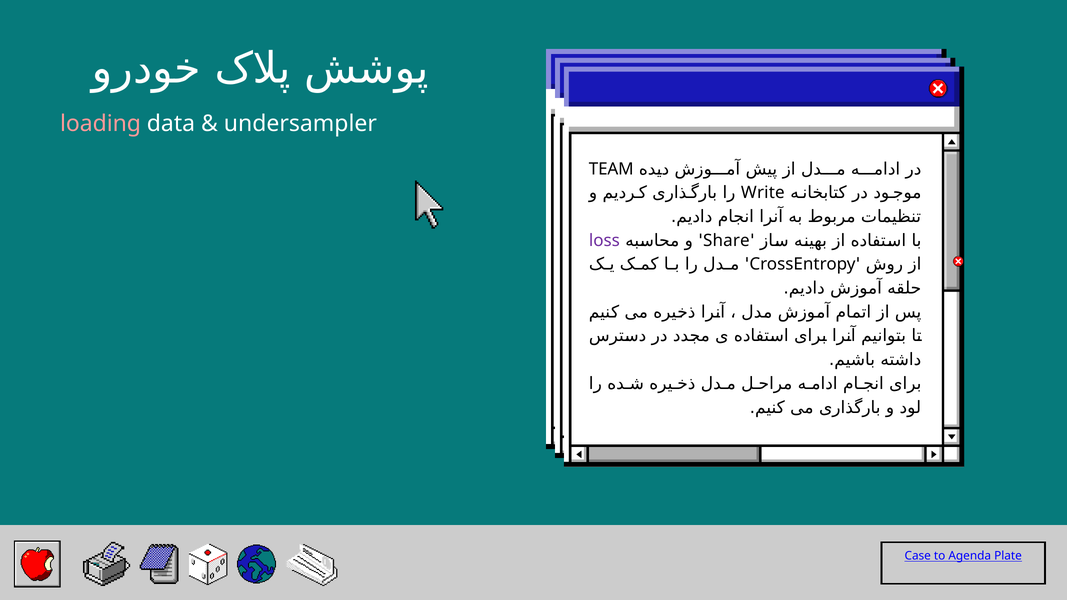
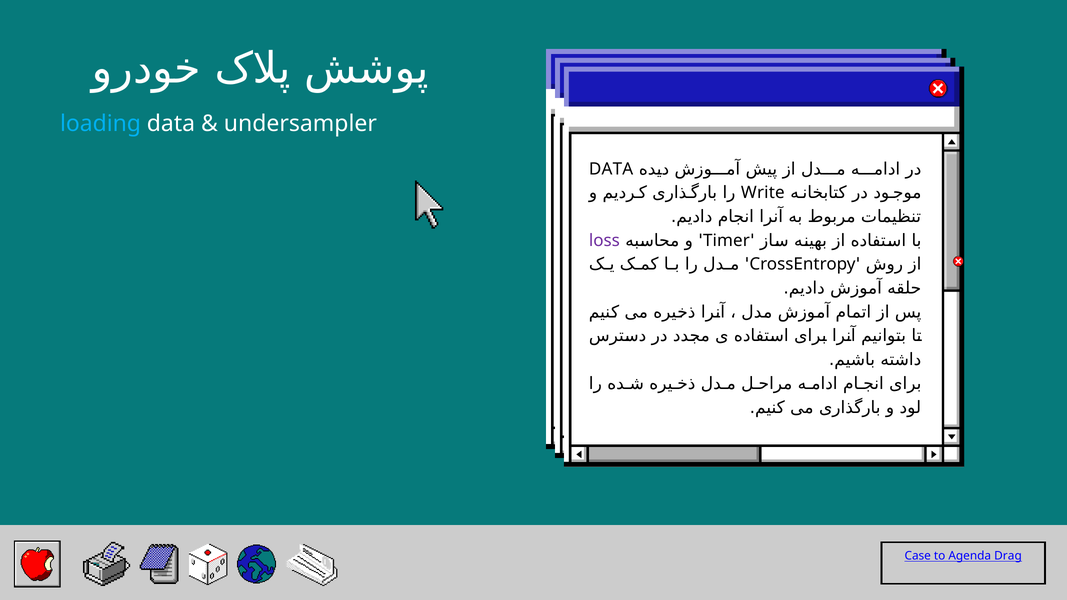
loading colour: pink -> light blue (100, 124)
TEAM: TEAM -> DATA (611, 169)
Share: Share -> Timer (726, 241)
Plate: Plate -> Drag (1008, 556)
